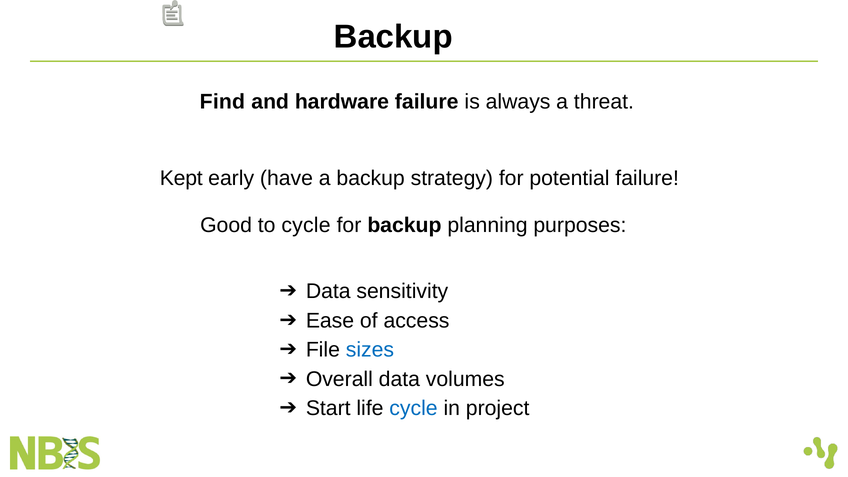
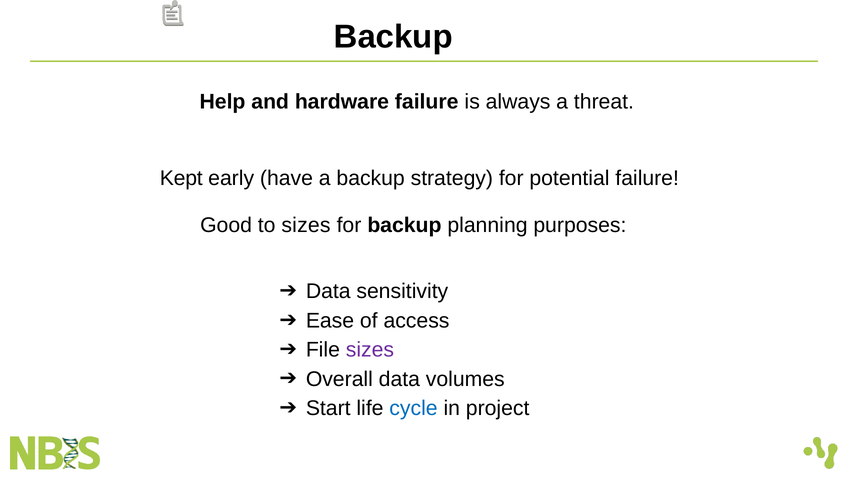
Find: Find -> Help (223, 102)
to cycle: cycle -> sizes (306, 225)
sizes colour: blue -> purple (370, 350)
